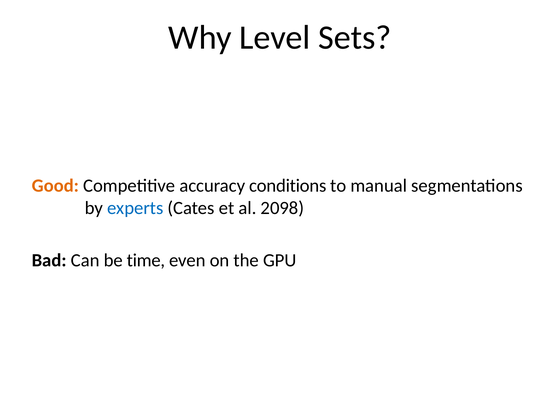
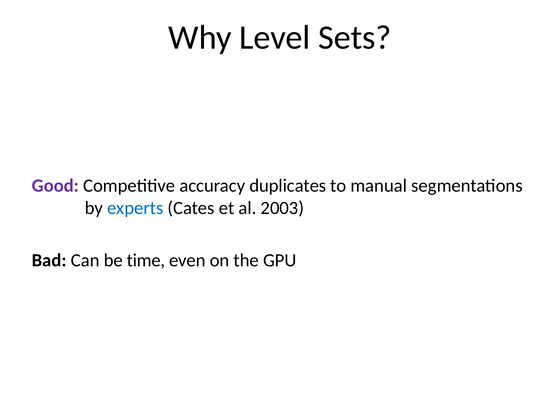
Good colour: orange -> purple (55, 186)
conditions: conditions -> duplicates (288, 186)
2098: 2098 -> 2003 (282, 208)
